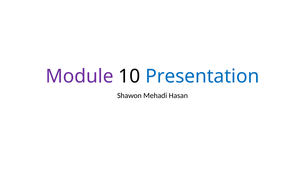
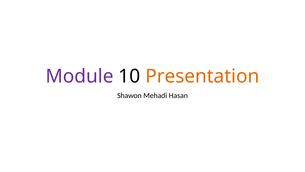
Presentation colour: blue -> orange (202, 76)
